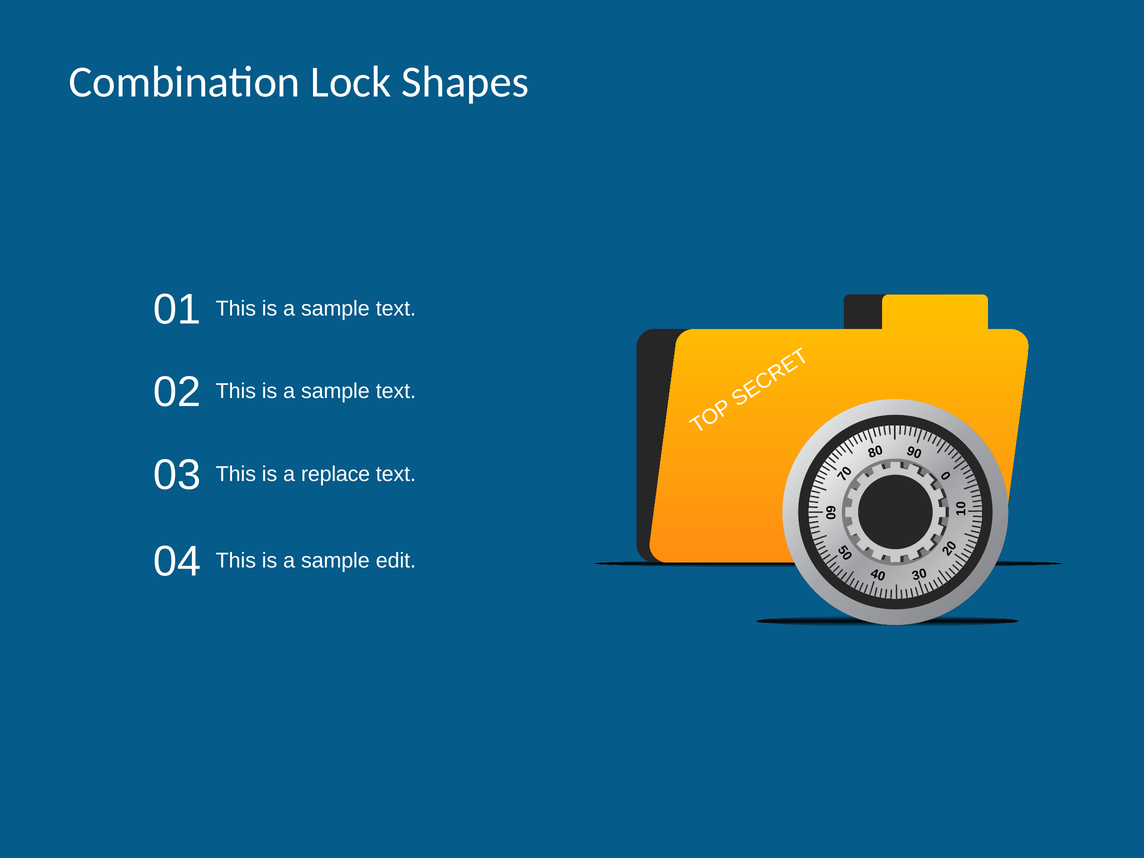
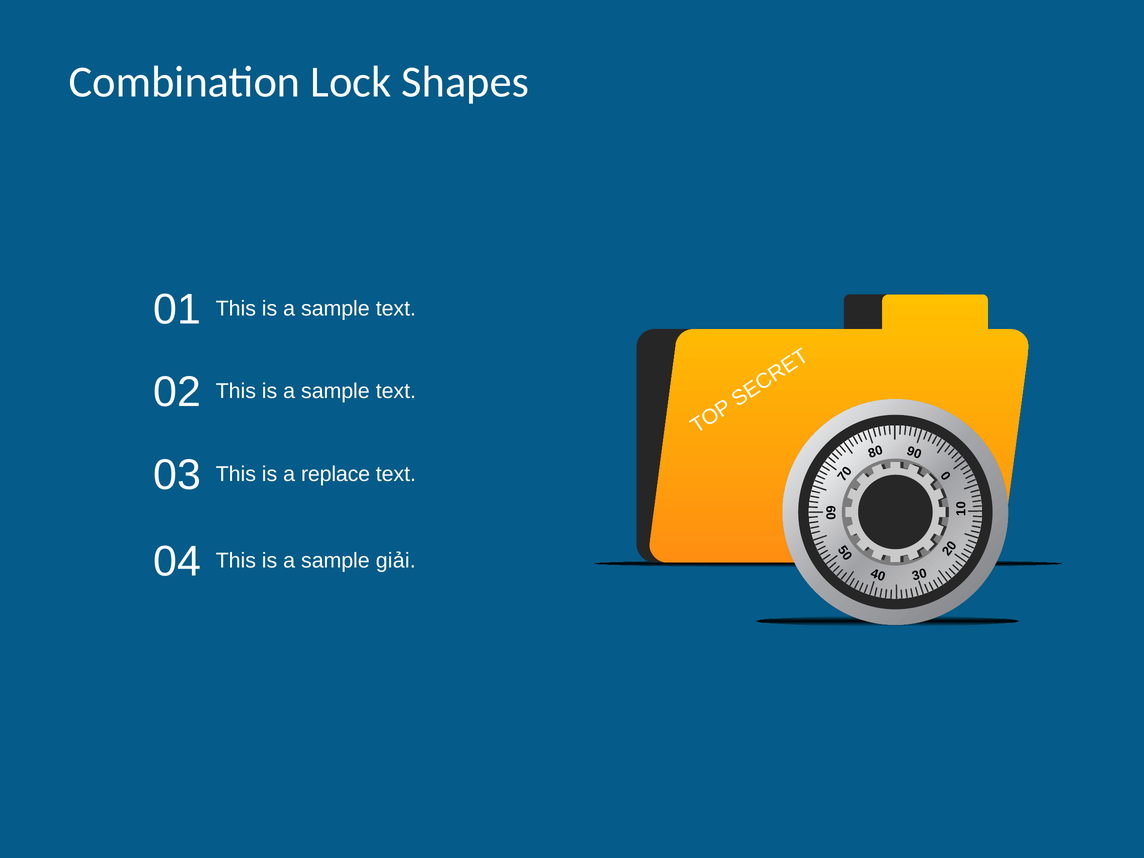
edit: edit -> giải (396, 561)
